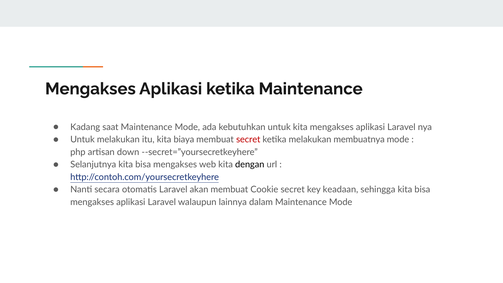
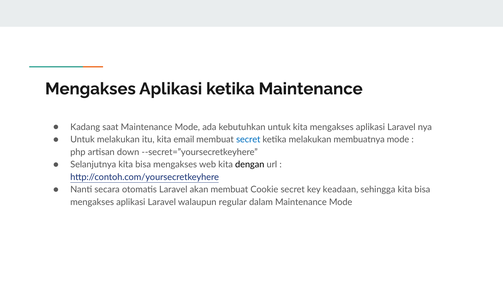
biaya: biaya -> email (184, 140)
secret colour: red -> blue (248, 140)
lainnya: lainnya -> regular (233, 202)
